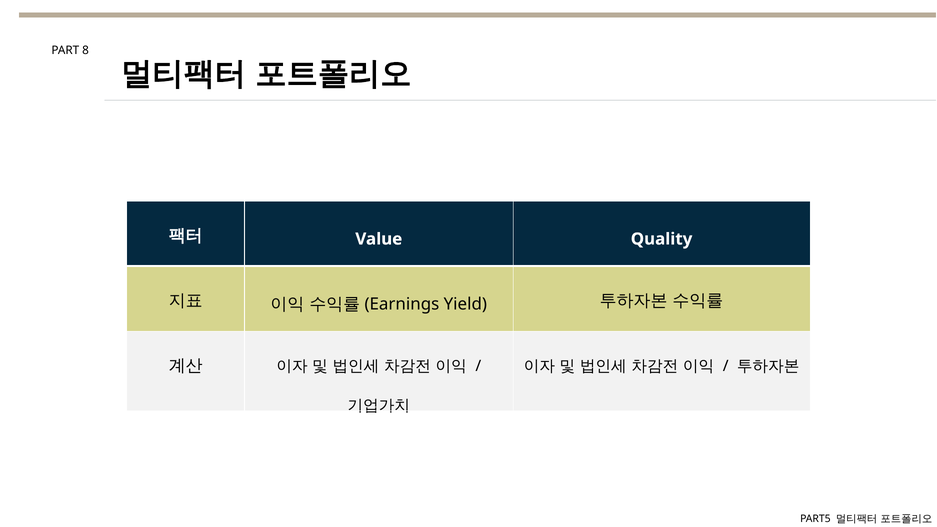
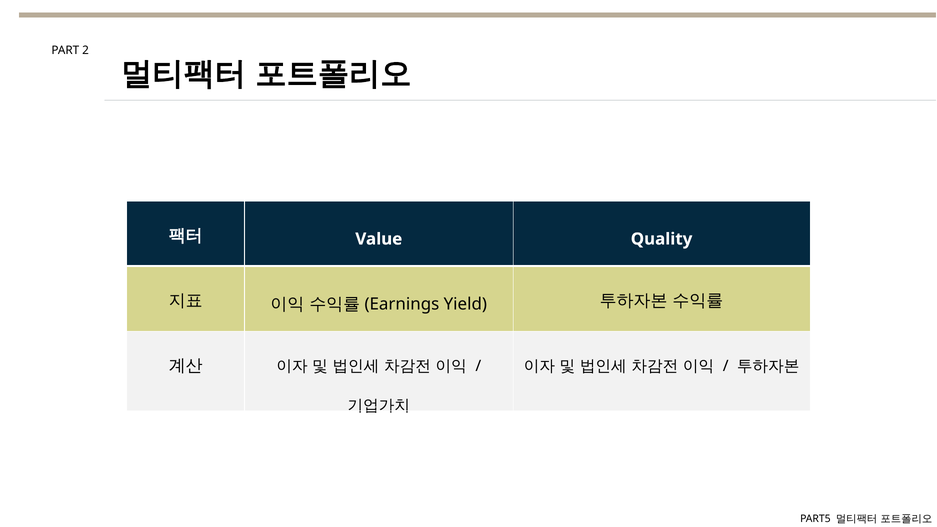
PART 8: 8 -> 2 (86, 50)
